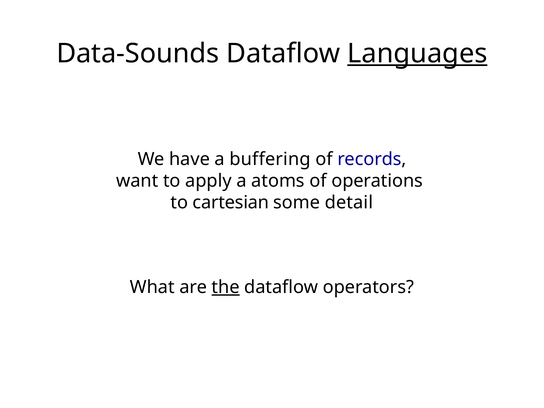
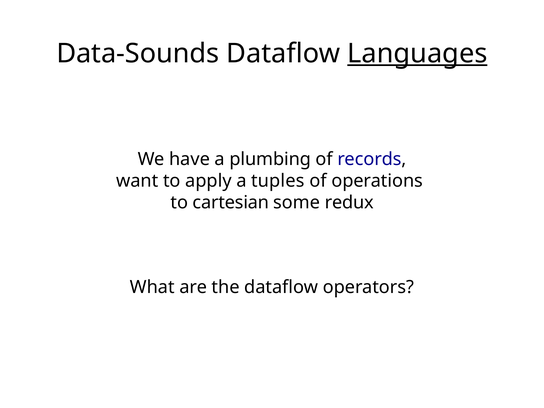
buffering: buffering -> plumbing (270, 159)
atoms: atoms -> tuples (278, 181)
detail: detail -> redux (349, 203)
the underline: present -> none (226, 287)
